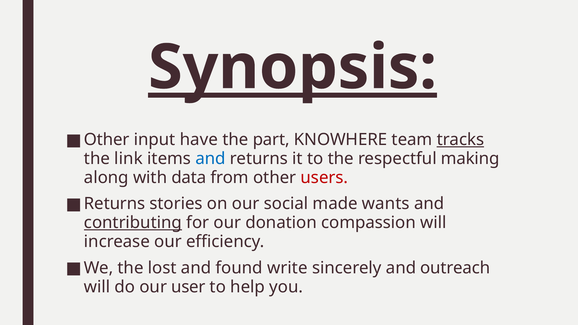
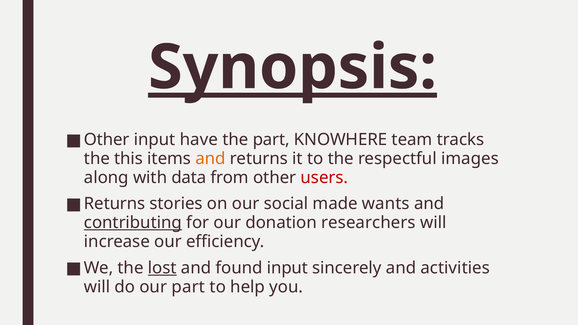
tracks underline: present -> none (460, 140)
link: link -> this (129, 159)
and colour: blue -> orange (210, 159)
making: making -> images (470, 159)
compassion: compassion -> researchers (368, 223)
lost underline: none -> present (162, 268)
found write: write -> input (287, 268)
outreach: outreach -> activities (455, 268)
our user: user -> part (188, 287)
